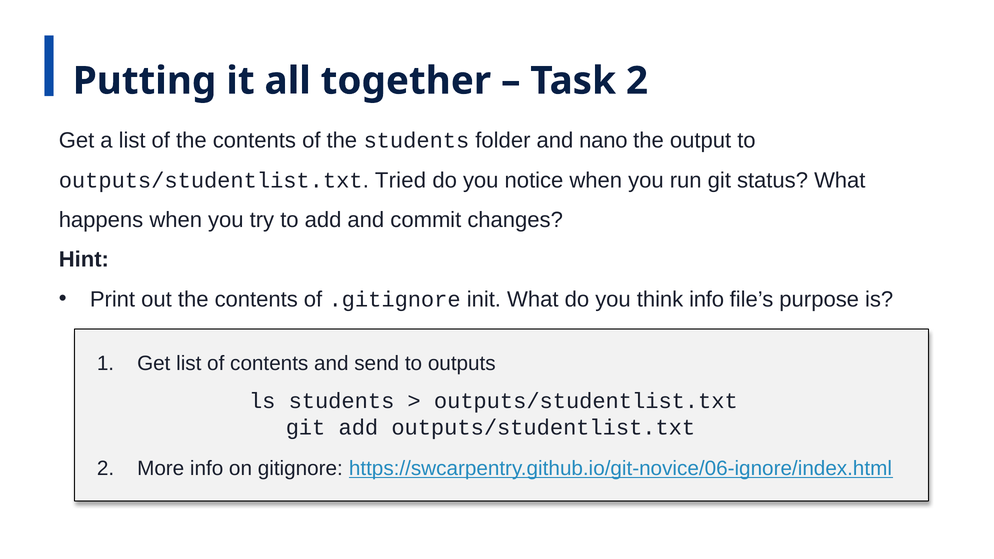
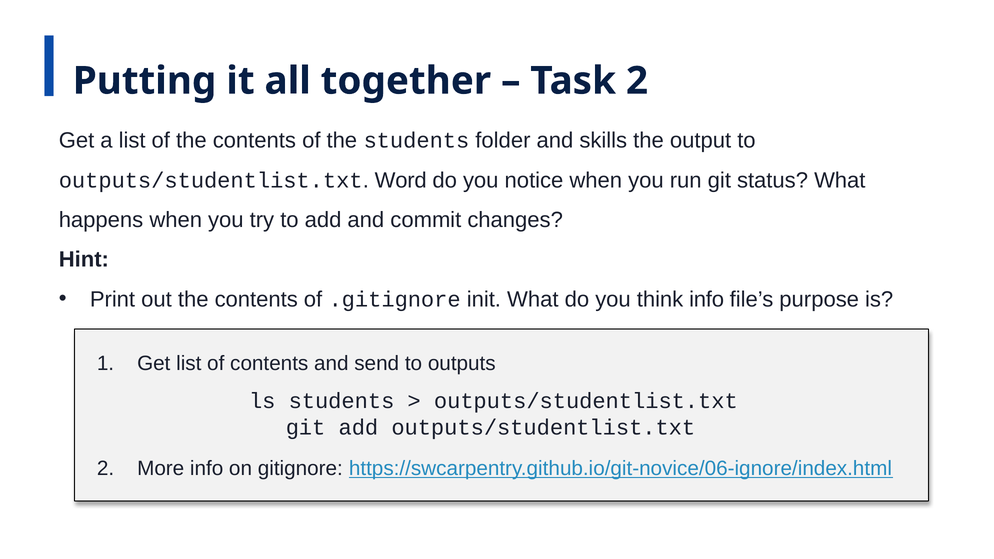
nano: nano -> skills (603, 141)
Tried: Tried -> Word (401, 180)
